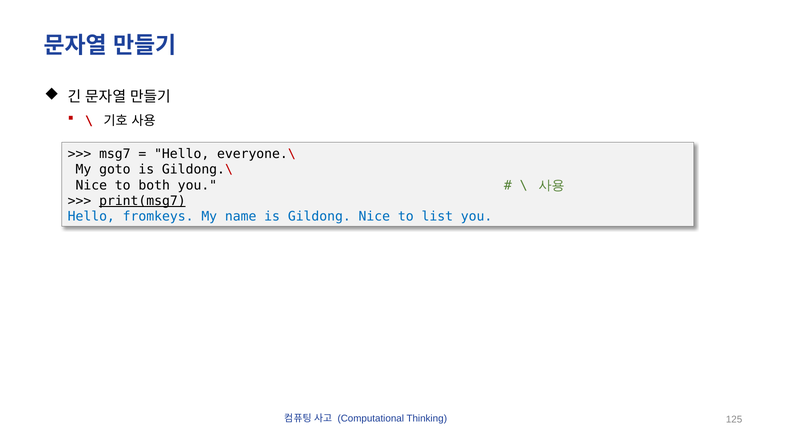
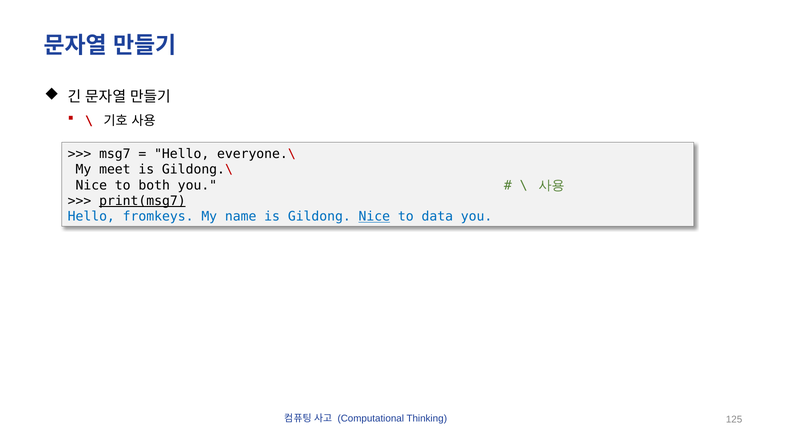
goto: goto -> meet (115, 170)
Nice underline: none -> present (374, 217)
list: list -> data (437, 217)
